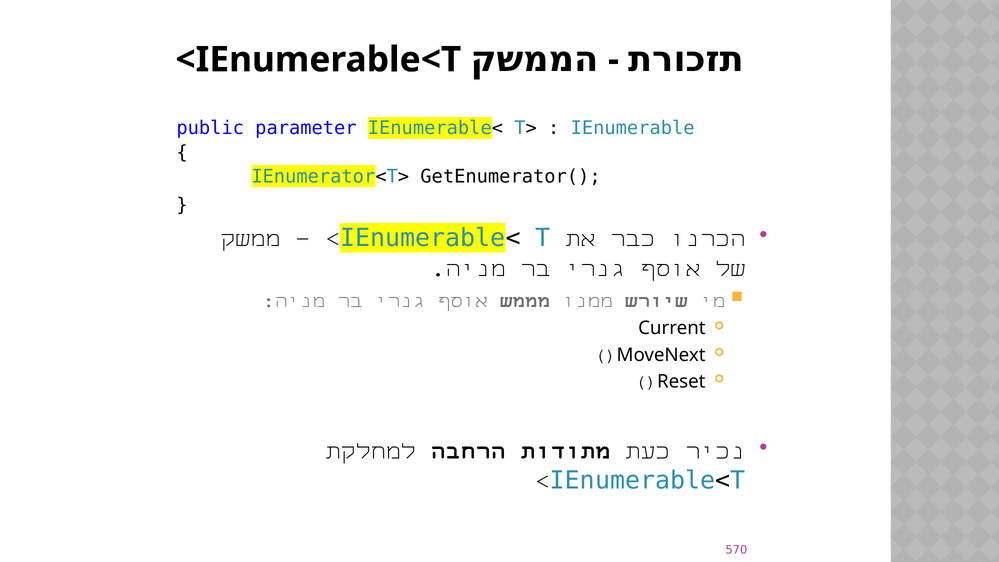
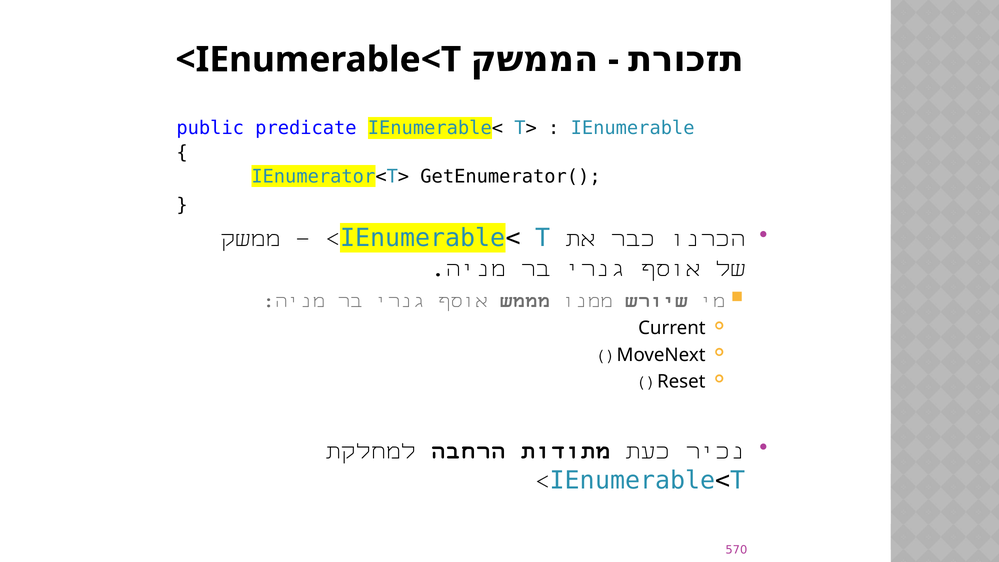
parameter: parameter -> predicate (306, 128)
